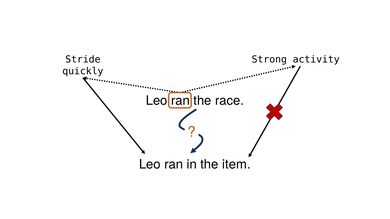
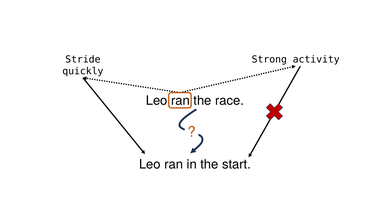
item: item -> start (236, 165)
